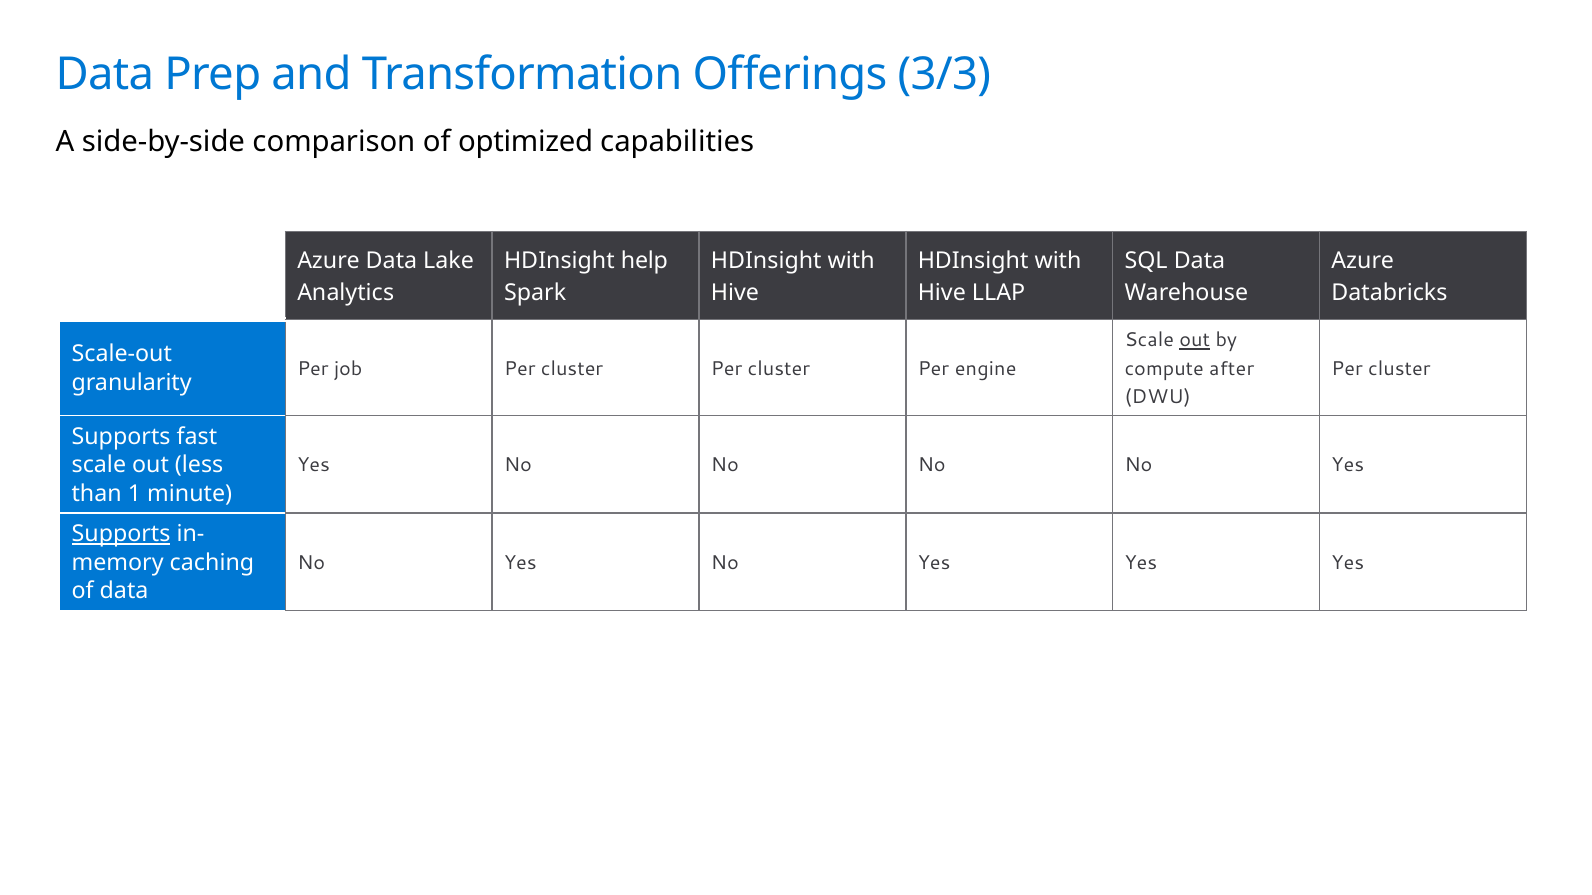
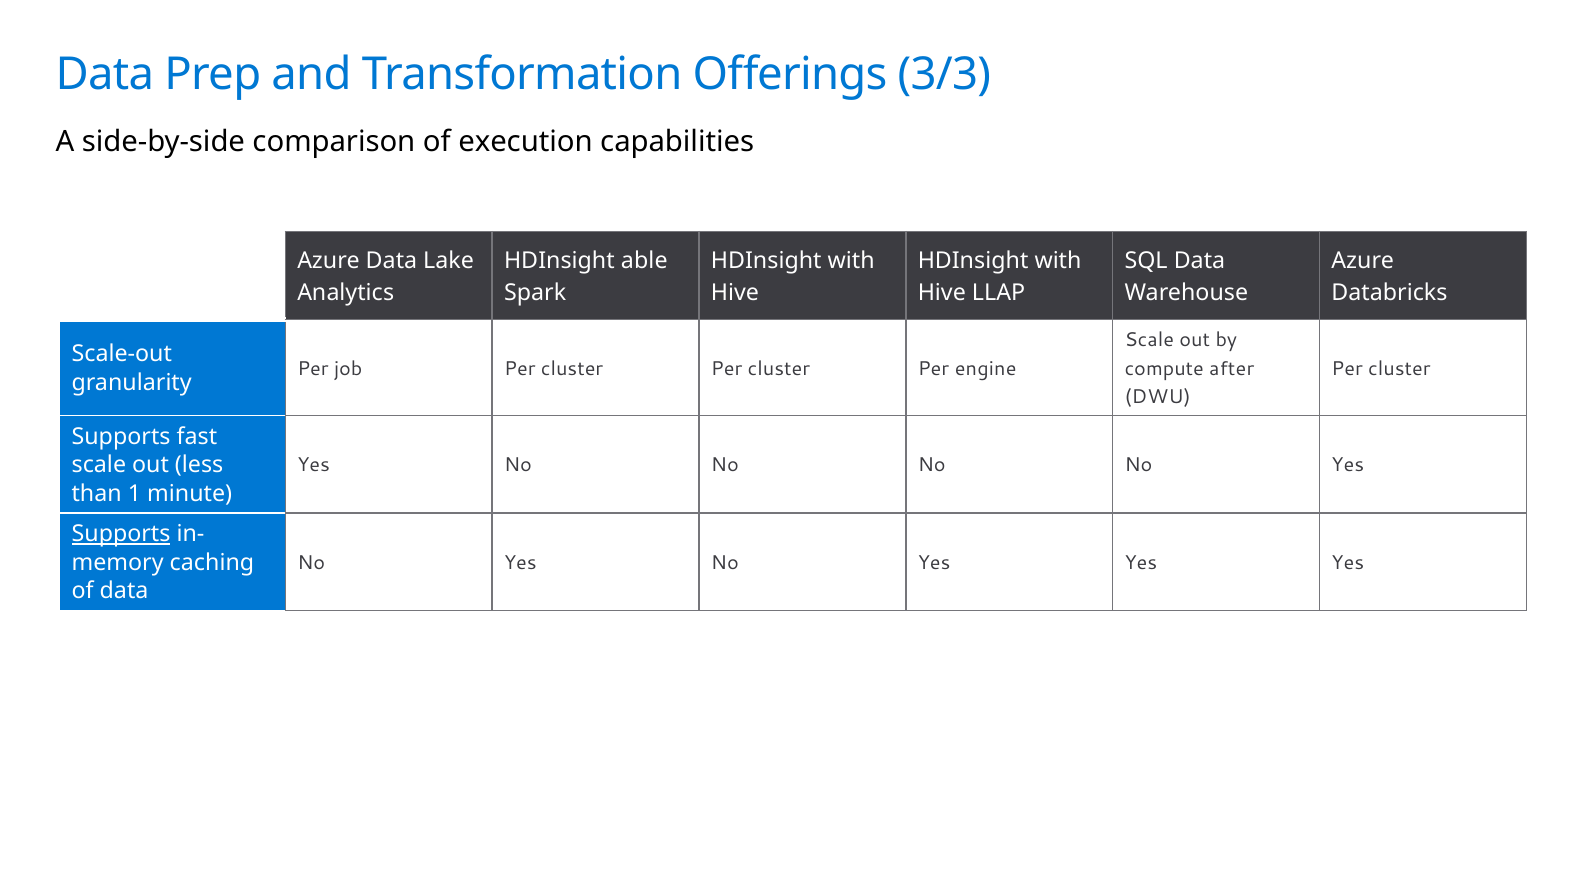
optimized: optimized -> execution (526, 142)
help: help -> able (644, 261)
out underline: present -> none (1195, 341)
